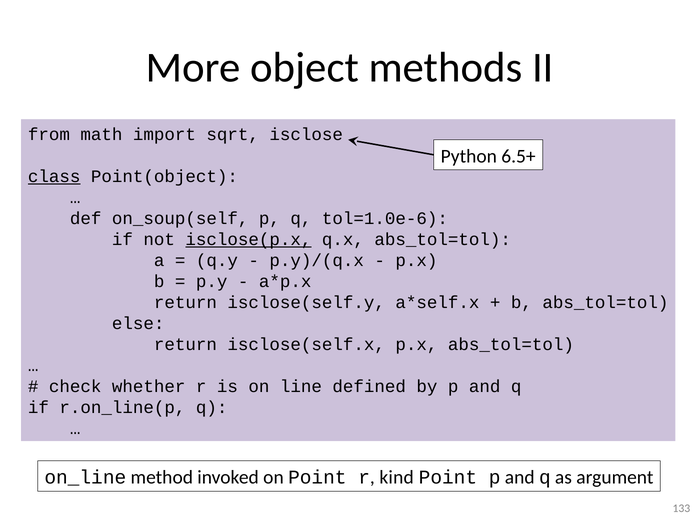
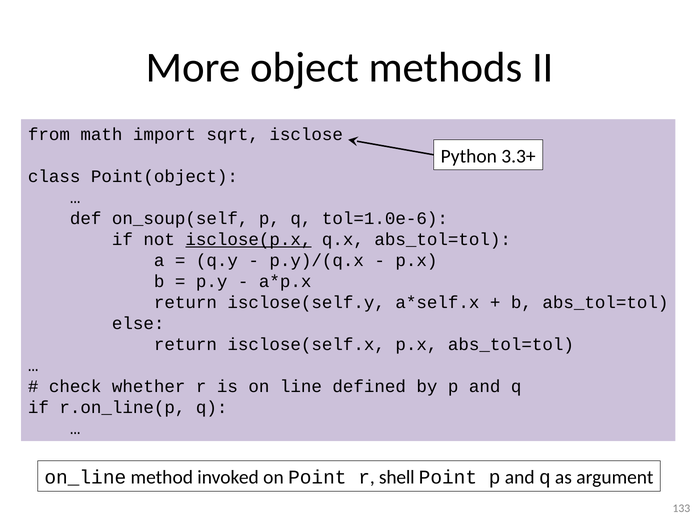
6.5+: 6.5+ -> 3.3+ (518, 156)
class underline: present -> none (54, 176)
kind: kind -> shell (397, 477)
